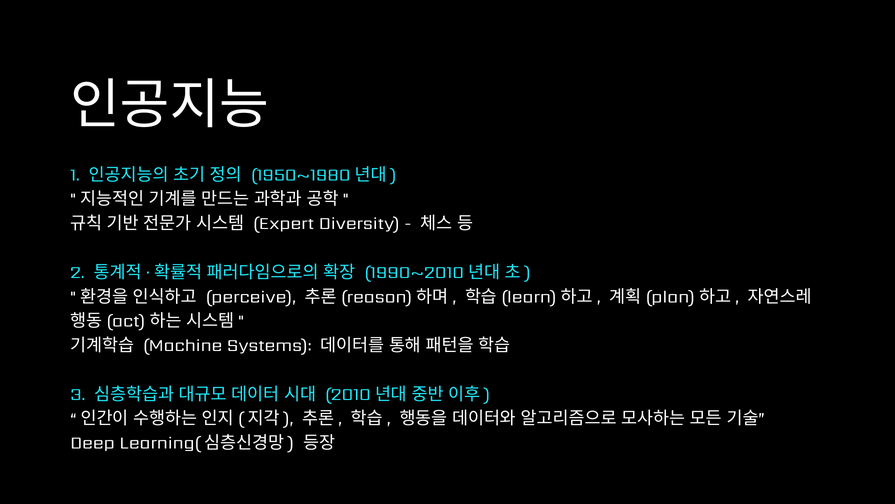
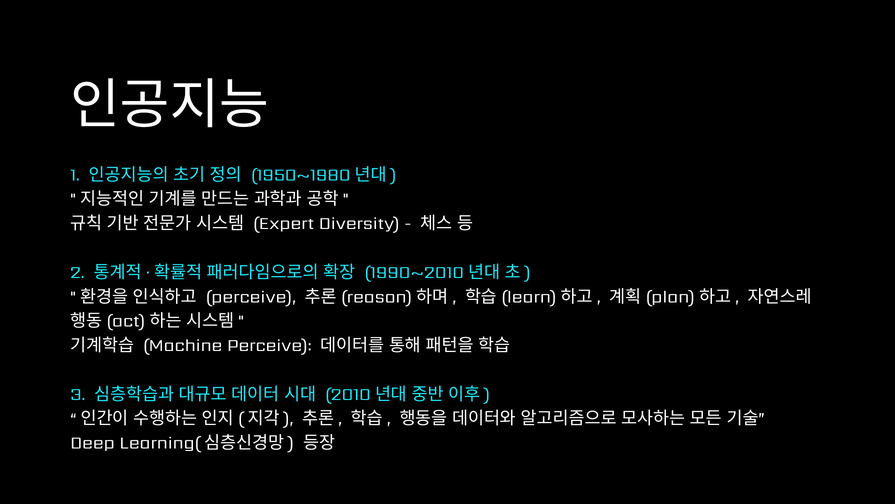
Machine Systems: Systems -> Perceive (269, 345)
